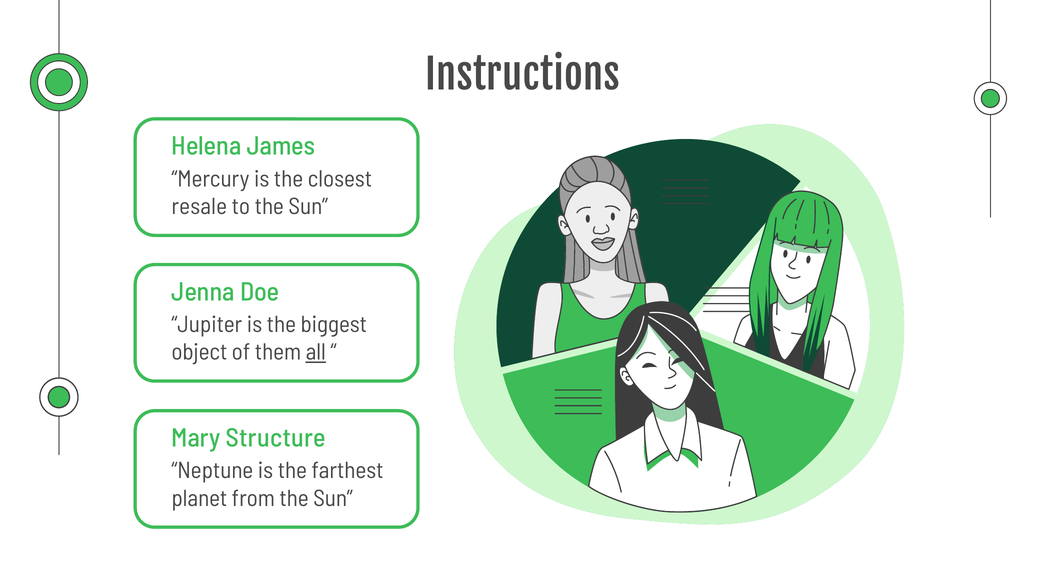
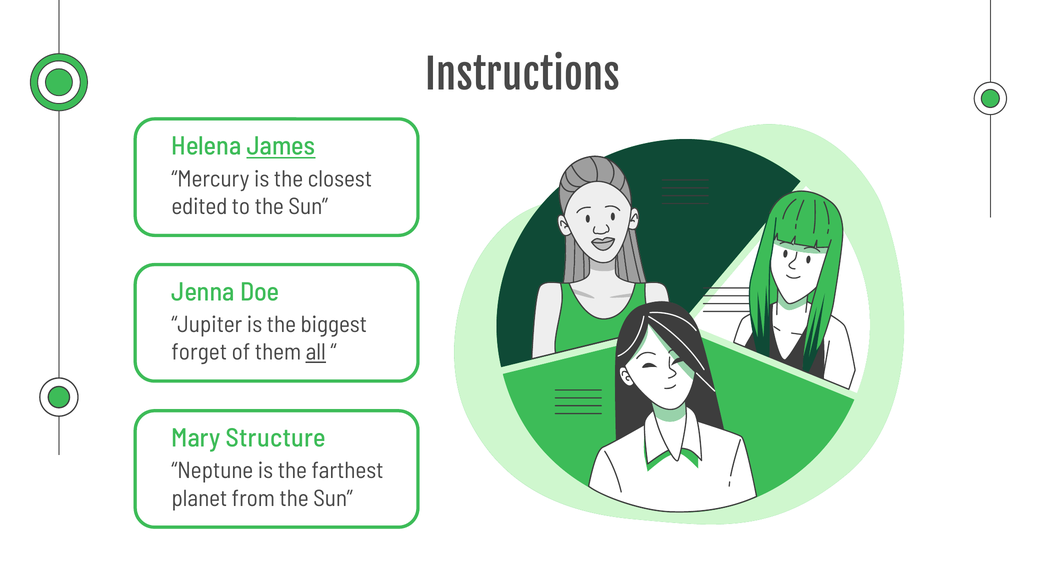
James underline: none -> present (281, 146)
resale: resale -> edited (199, 207)
object: object -> forget (199, 352)
